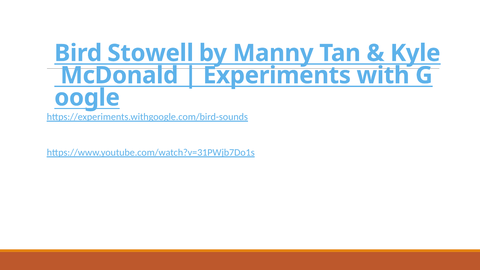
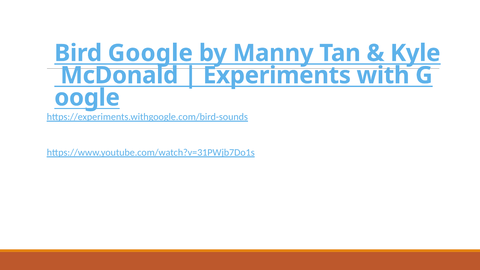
Stowell: Stowell -> Google (150, 53)
